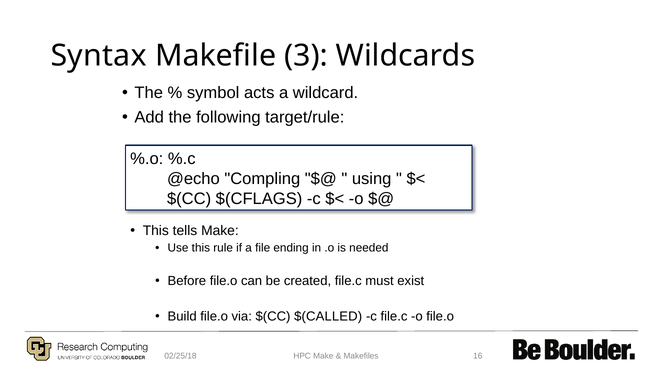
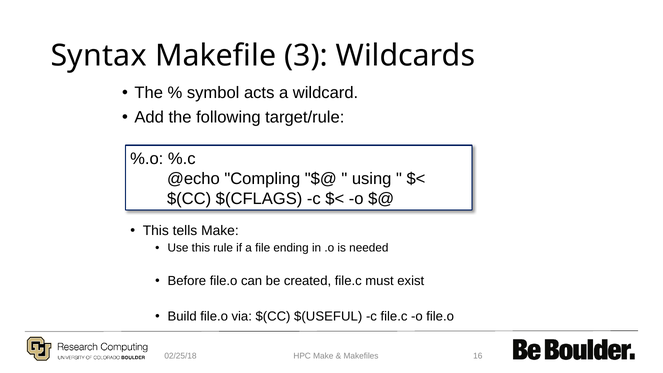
$(CALLED: $(CALLED -> $(USEFUL (328, 316)
